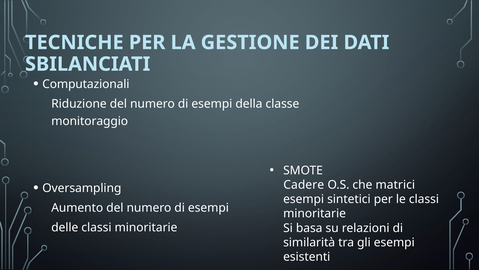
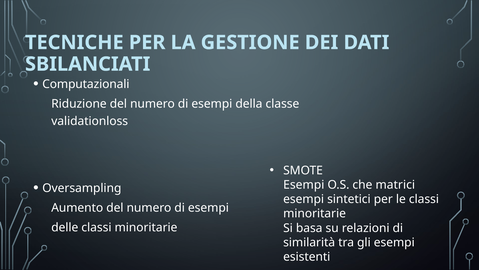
monitoraggio: monitoraggio -> validationloss (90, 121)
Cadere: Cadere -> Esempi (304, 184)
